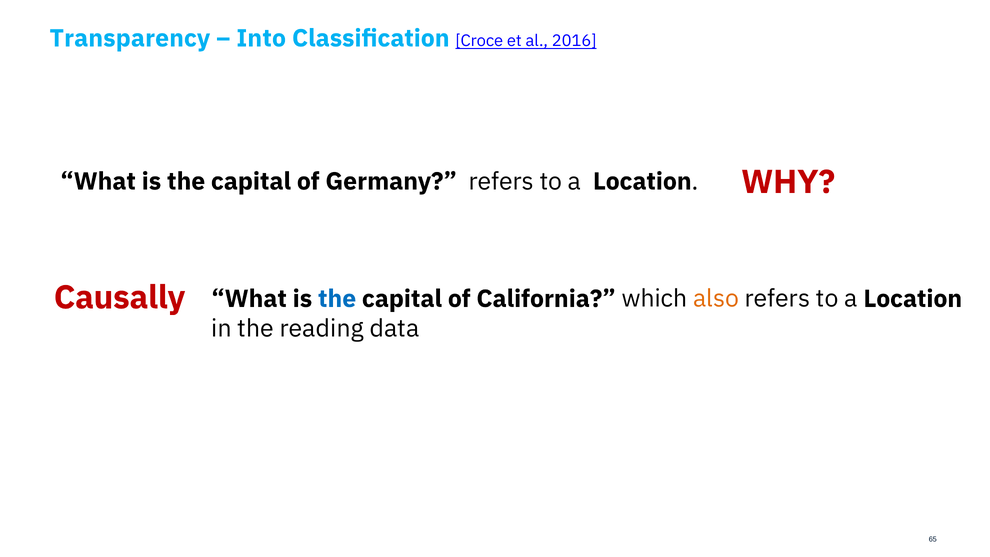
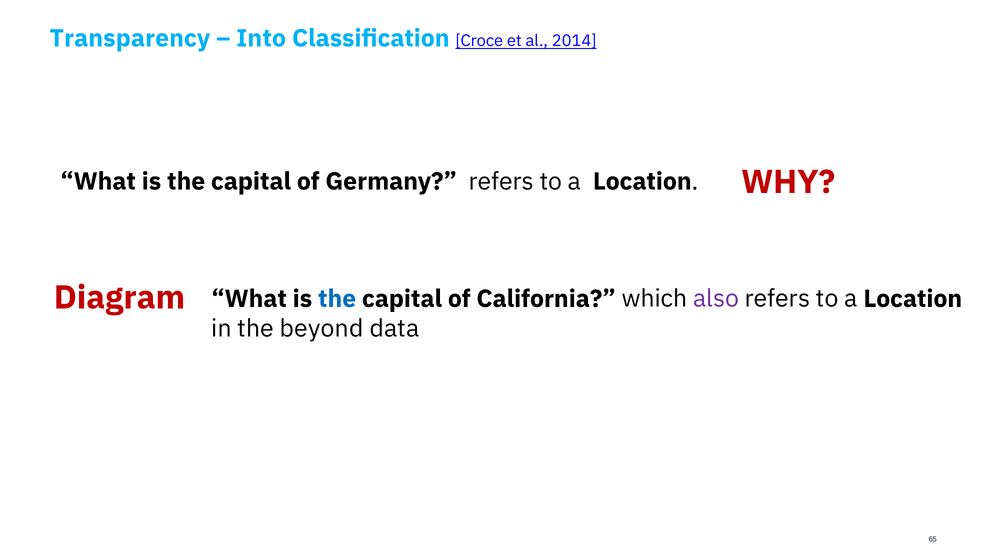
2016: 2016 -> 2014 (574, 41)
Causally: Causally -> Diagram (119, 297)
also colour: orange -> purple (716, 299)
reading: reading -> beyond (322, 328)
